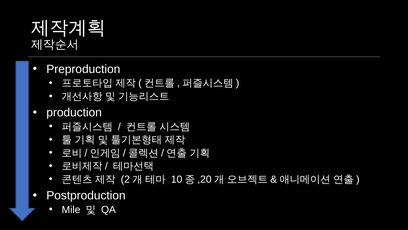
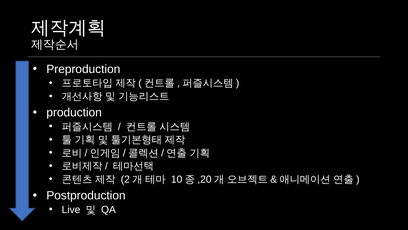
Mile: Mile -> Live (71, 209)
